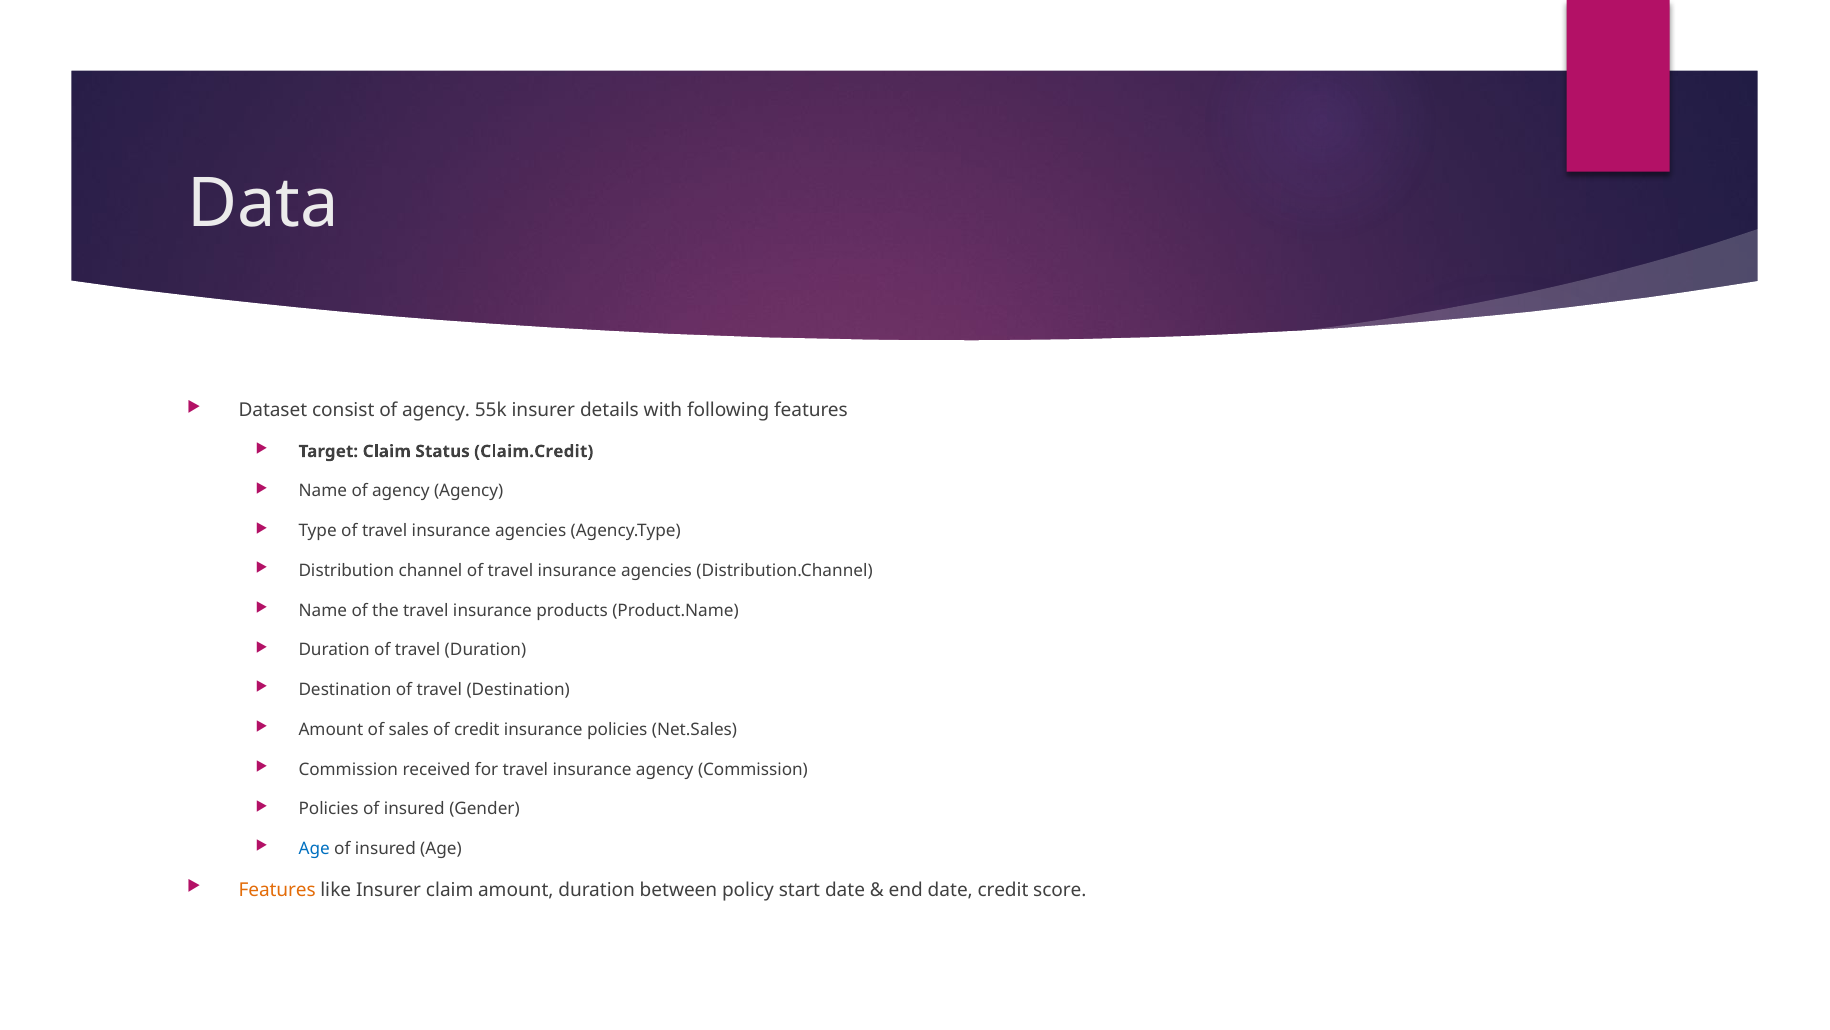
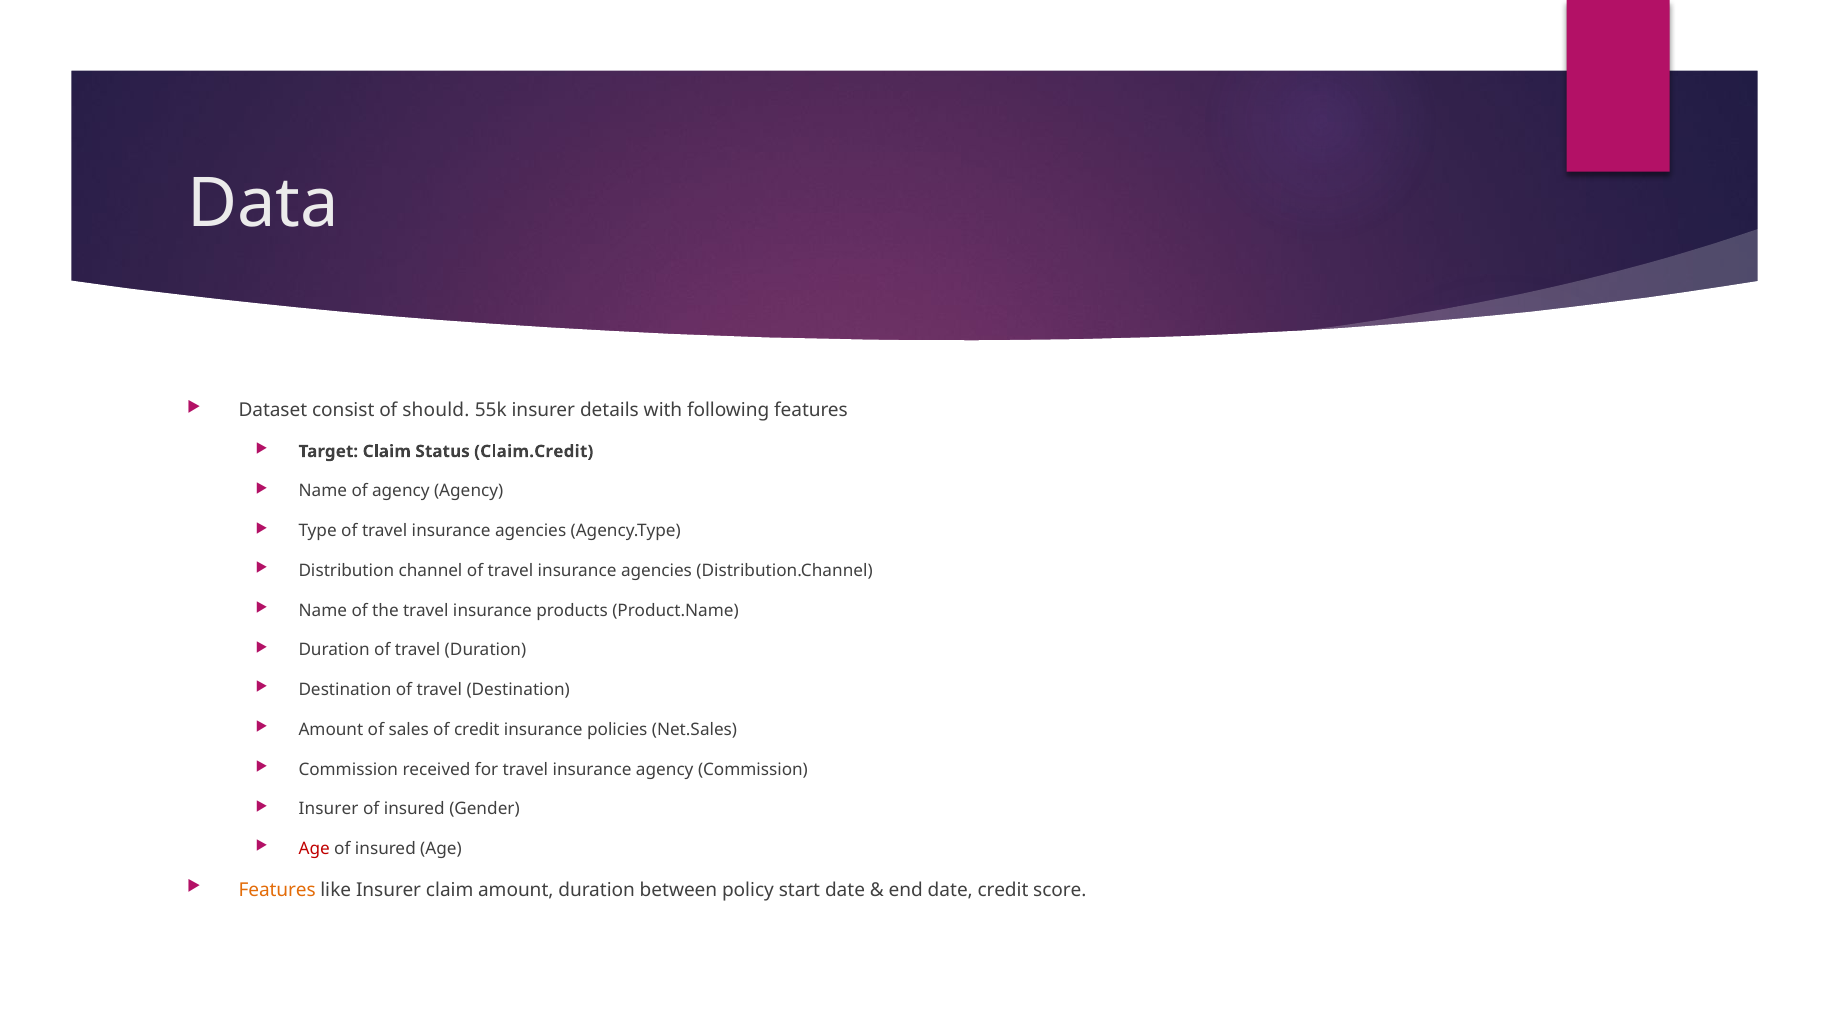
consist of agency: agency -> should (436, 410)
Policies: Policies -> Insurer (329, 809)
Age colour: blue -> red (314, 848)
